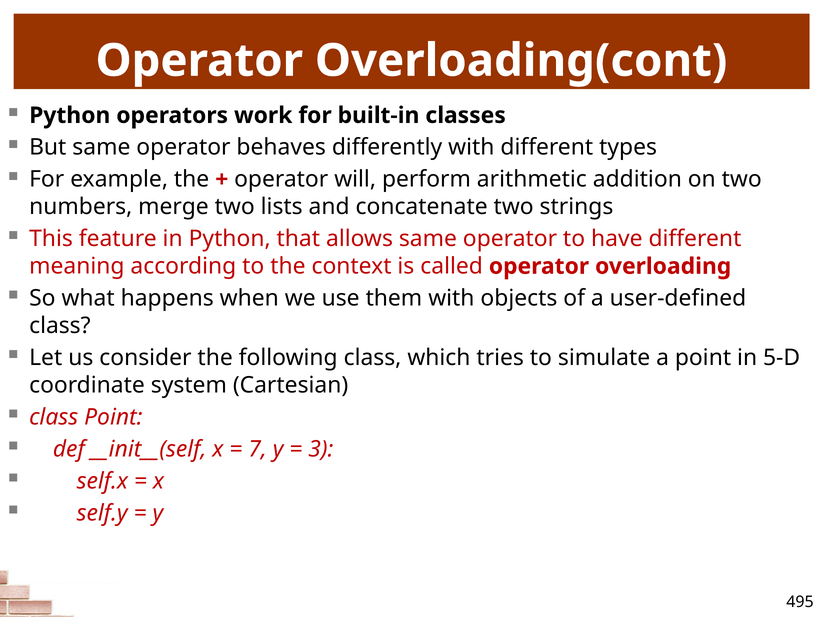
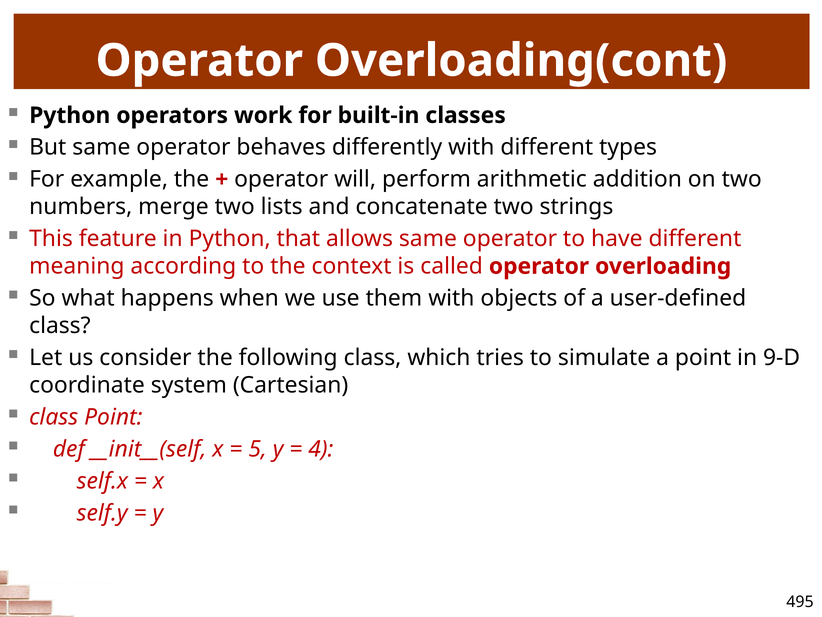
5-D: 5-D -> 9-D (782, 357)
7: 7 -> 5 (258, 449)
3: 3 -> 4 (321, 449)
